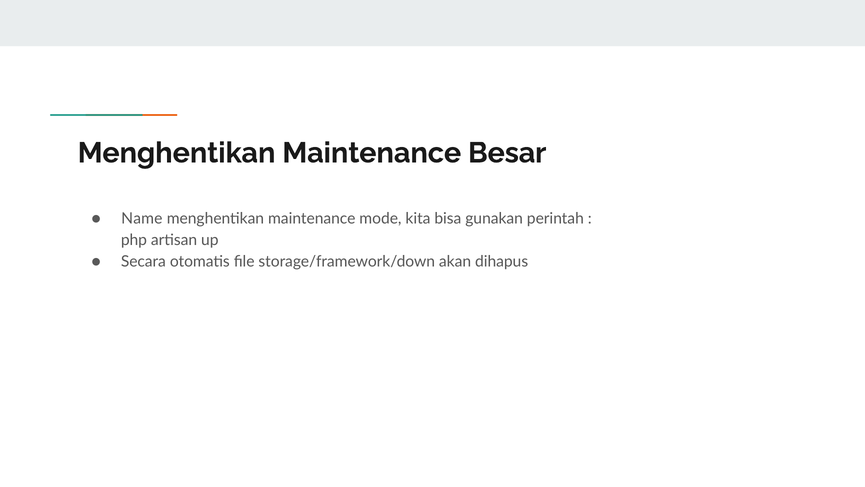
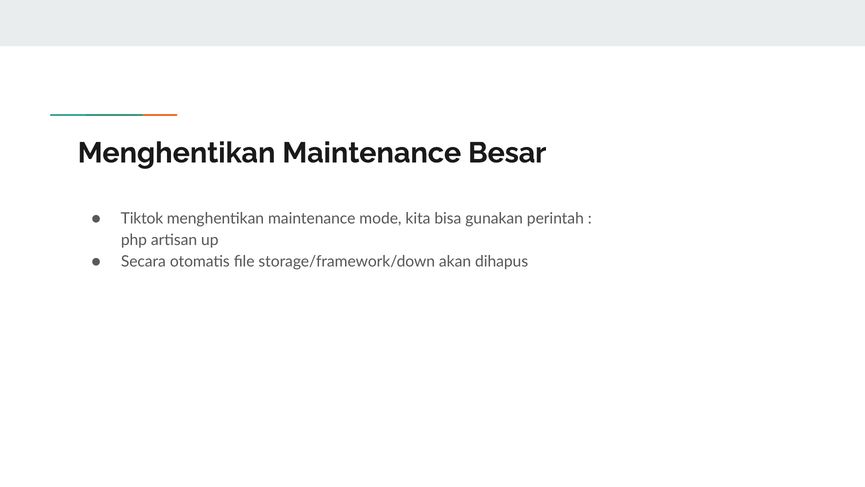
Name: Name -> Tiktok (142, 219)
